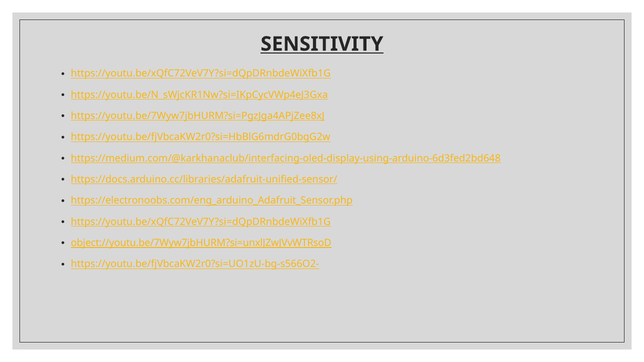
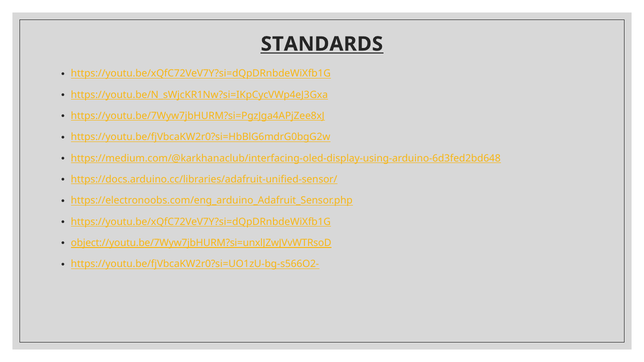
SENSITIVITY: SENSITIVITY -> STANDARDS (322, 44)
